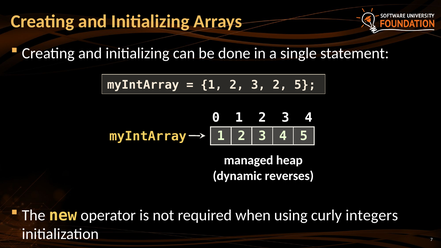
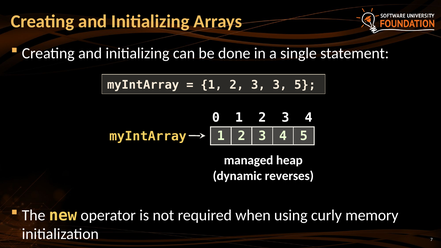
3 2: 2 -> 3 (280, 85)
integers: integers -> memory (372, 215)
